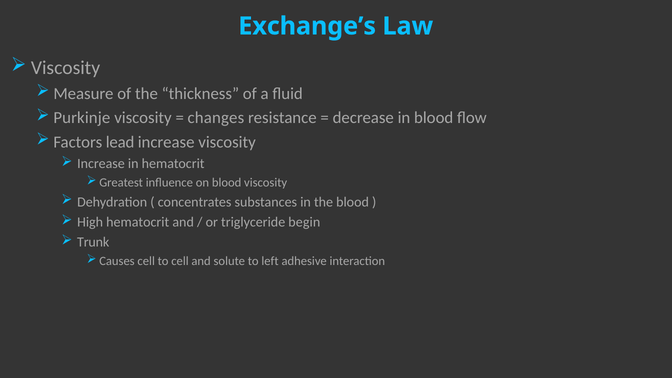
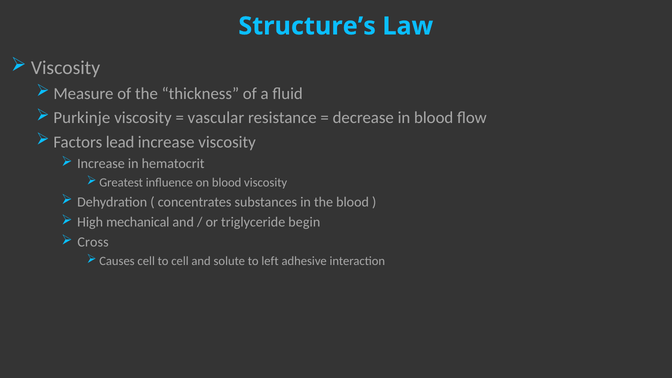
Exchange’s: Exchange’s -> Structure’s (307, 26)
changes: changes -> vascular (216, 118)
High hematocrit: hematocrit -> mechanical (138, 222)
Trunk: Trunk -> Cross (93, 242)
